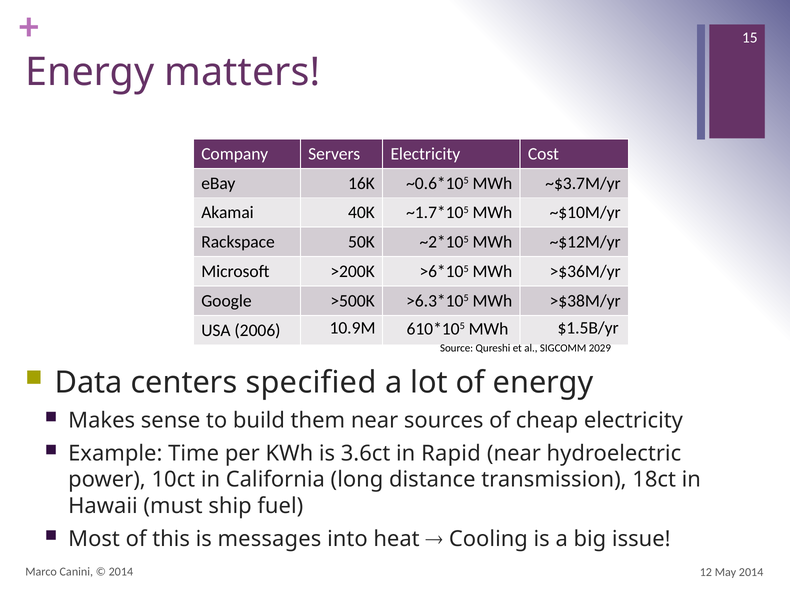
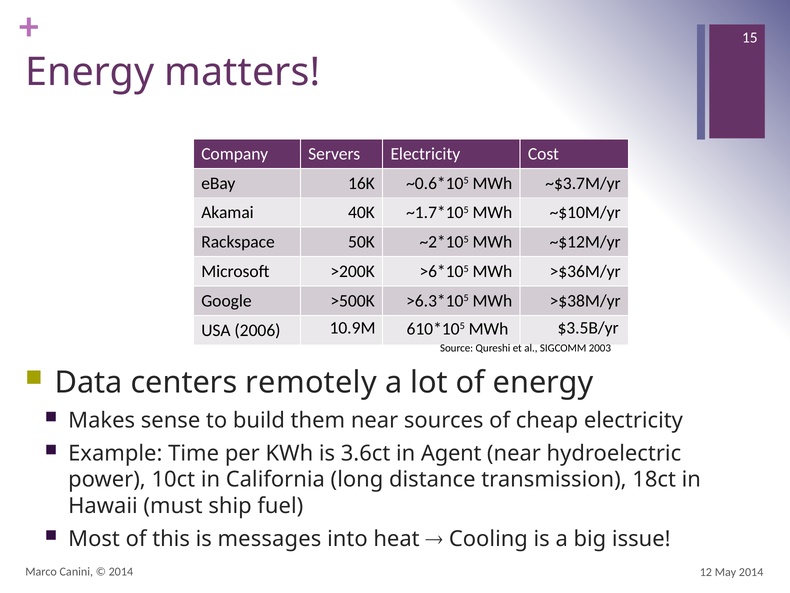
$1.5B/yr: $1.5B/yr -> $3.5B/yr (588, 328)
2029: 2029 -> 2003 (600, 348)
specified: specified -> remotely (311, 382)
Rapid: Rapid -> Agent (451, 453)
